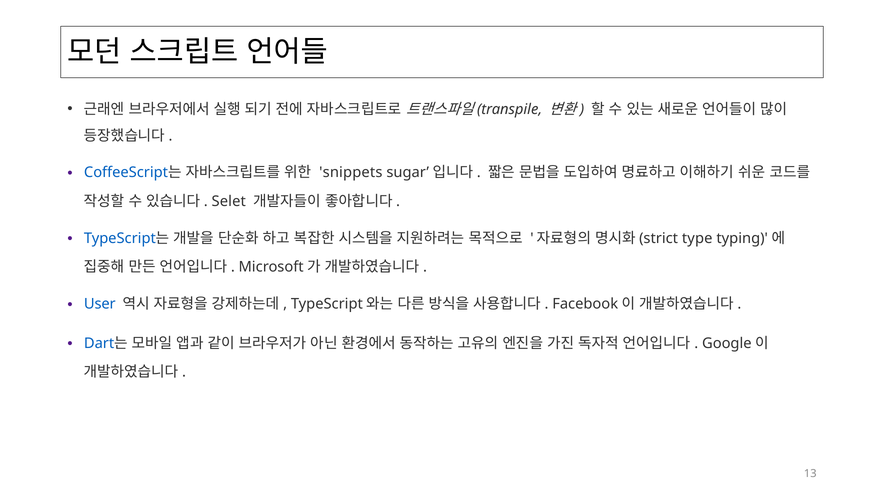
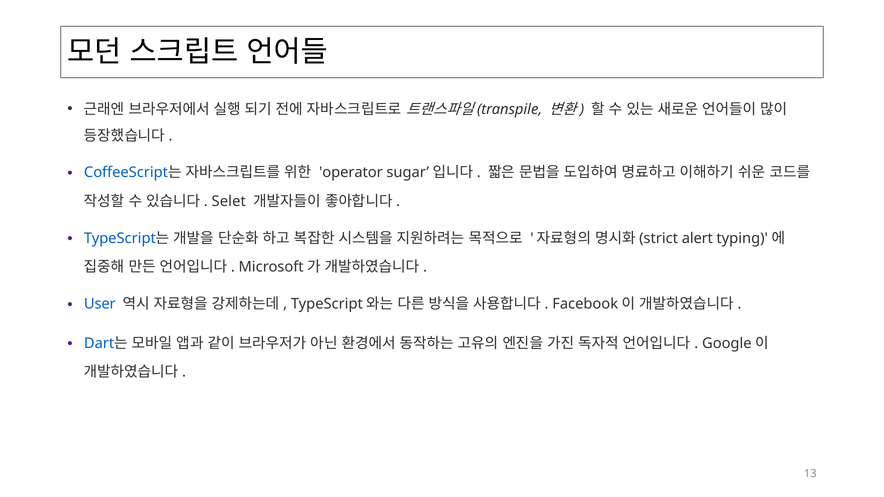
snippets: snippets -> operator (351, 173)
type: type -> alert (697, 238)
